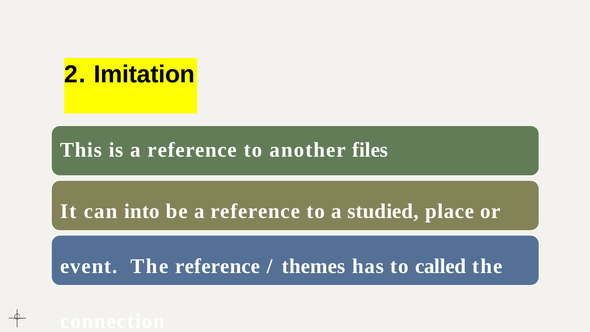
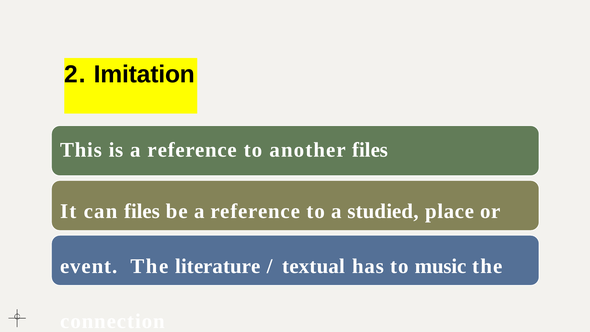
can into: into -> files (142, 211)
The reference: reference -> literature (218, 266)
themes: themes -> textual (314, 266)
called: called -> music (441, 266)
